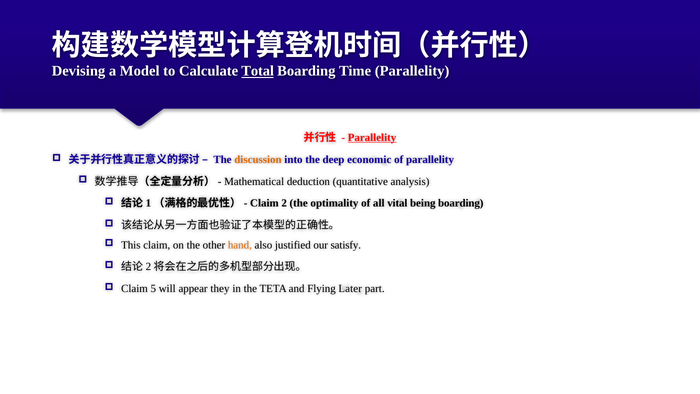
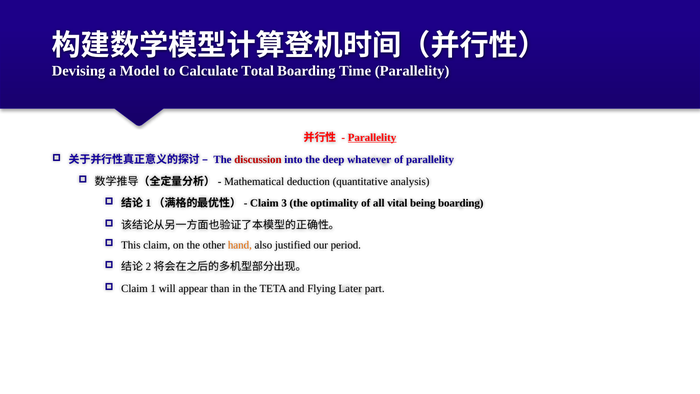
Total underline: present -> none (258, 71)
discussion colour: orange -> red (258, 159)
economic: economic -> whatever (369, 159)
2: 2 -> 3 (284, 203)
satisfy: satisfy -> period (346, 245)
5: 5 -> 1 (153, 289)
they: they -> than (220, 289)
